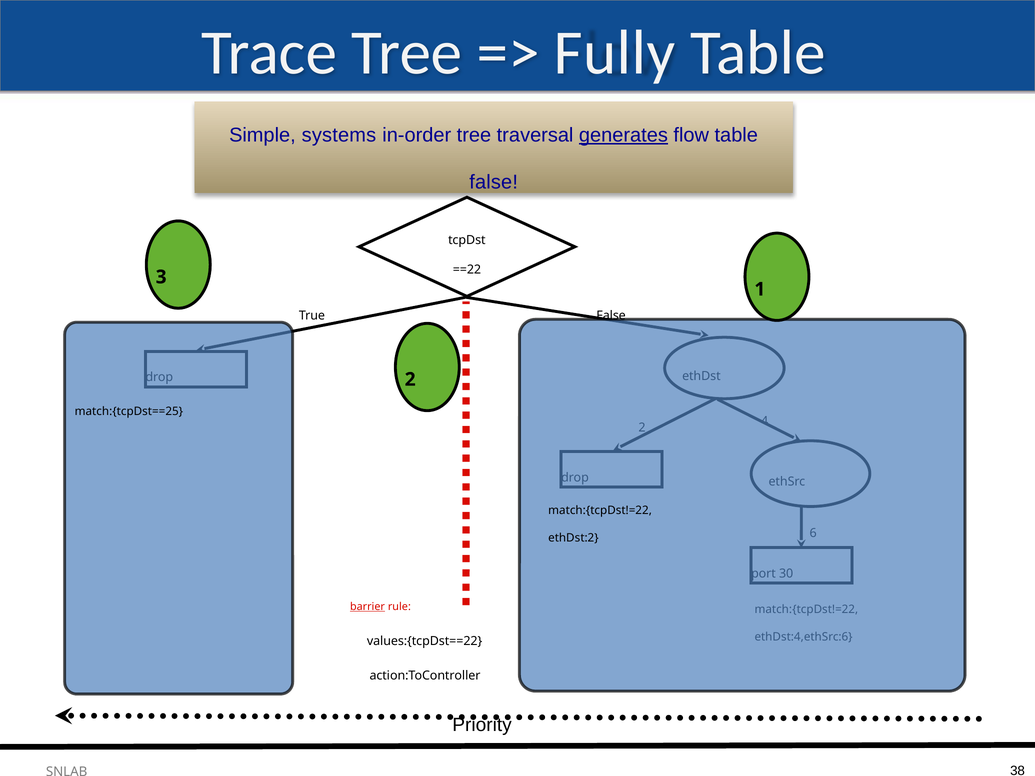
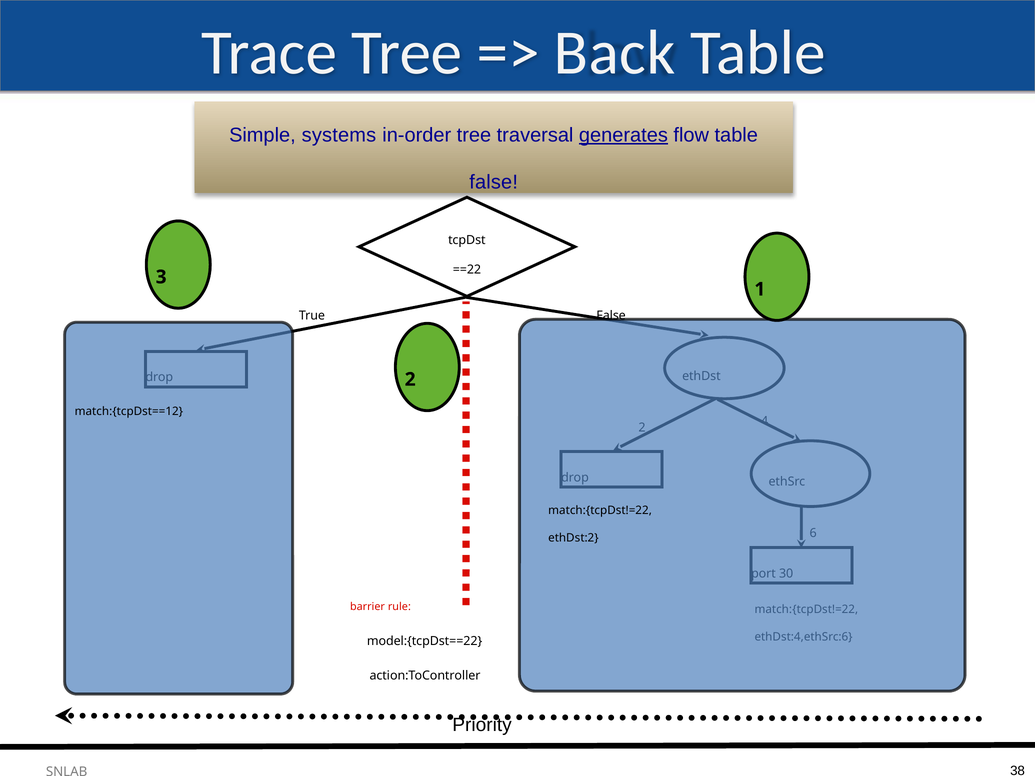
Fully: Fully -> Back (615, 53)
match:{tcpDst==25: match:{tcpDst==25 -> match:{tcpDst==12 (129, 412)
barrier underline: present -> none (367, 607)
values:{tcpDst==22: values:{tcpDst==22 -> model:{tcpDst==22 (425, 641)
